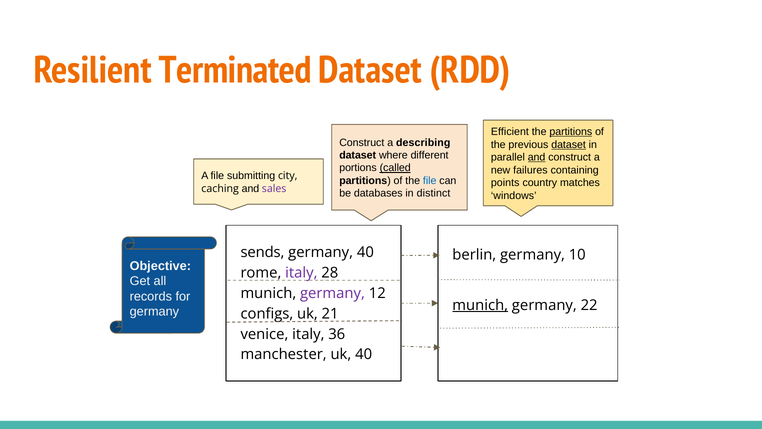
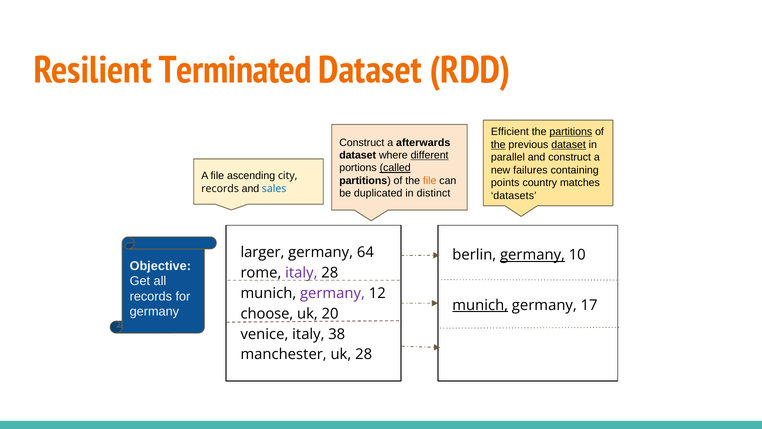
describing: describing -> afterwards (423, 142)
the underline: none -> present (498, 144)
different underline: none -> present (430, 155)
and underline: present -> none (537, 157)
submitting: submitting -> ascending (251, 176)
file colour: blue -> orange (430, 181)
caching: caching -> records (220, 189)
sales colour: purple -> blue (274, 189)
databases: databases -> duplicated (378, 193)
windows: windows -> datasets (514, 195)
sends: sends -> larger (262, 252)
germany 40: 40 -> 64 (365, 252)
germany underline: none -> present (532, 255)
22: 22 -> 17 (589, 305)
configs: configs -> choose (267, 313)
21: 21 -> 20 (330, 313)
36: 36 -> 38 (337, 334)
uk 40: 40 -> 28 (364, 354)
